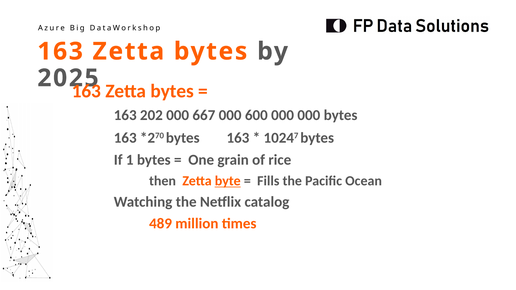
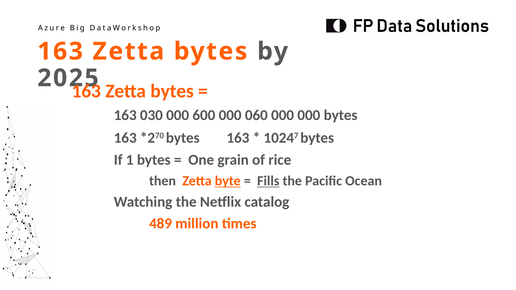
202: 202 -> 030 (151, 115)
667: 667 -> 600 (204, 115)
600: 600 -> 060 (256, 115)
Fills underline: none -> present (268, 181)
